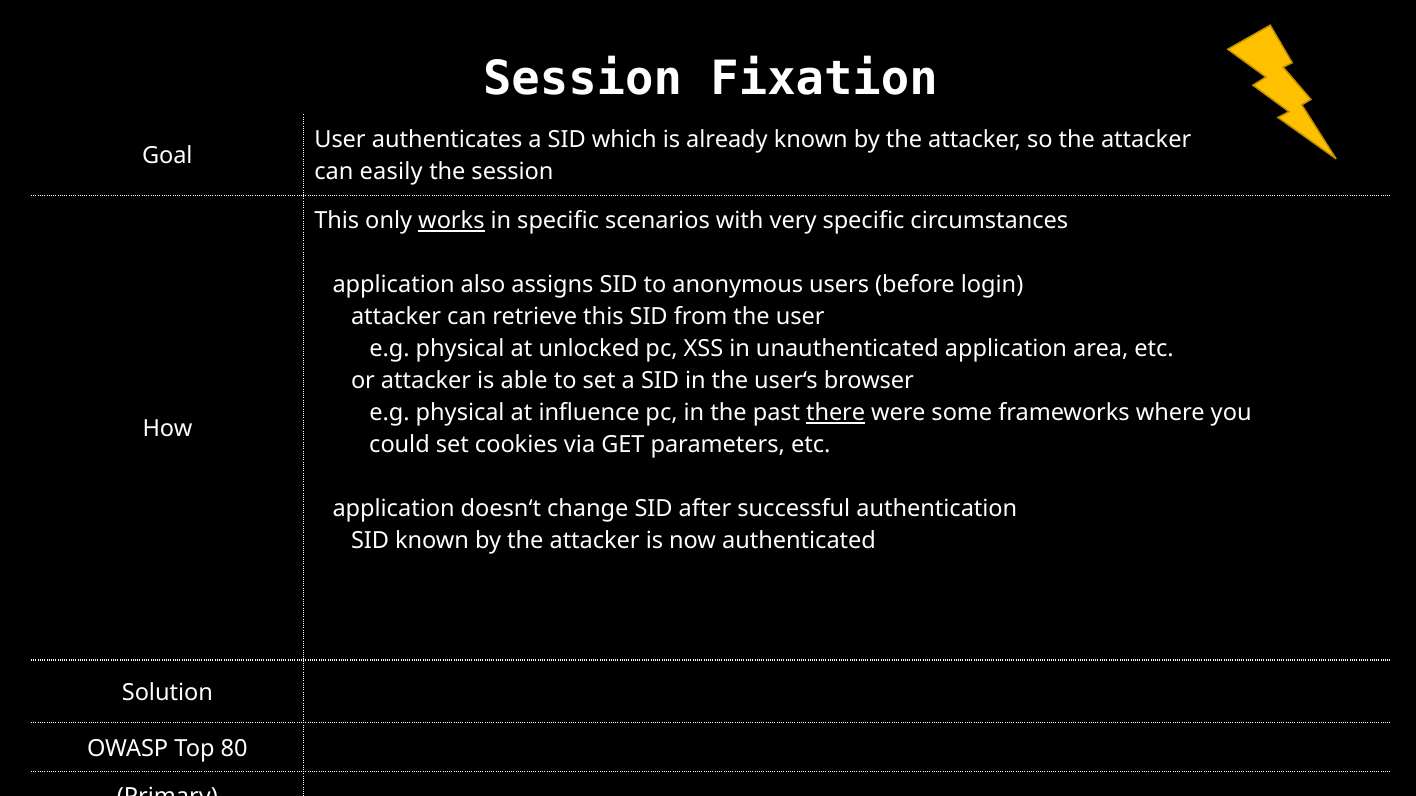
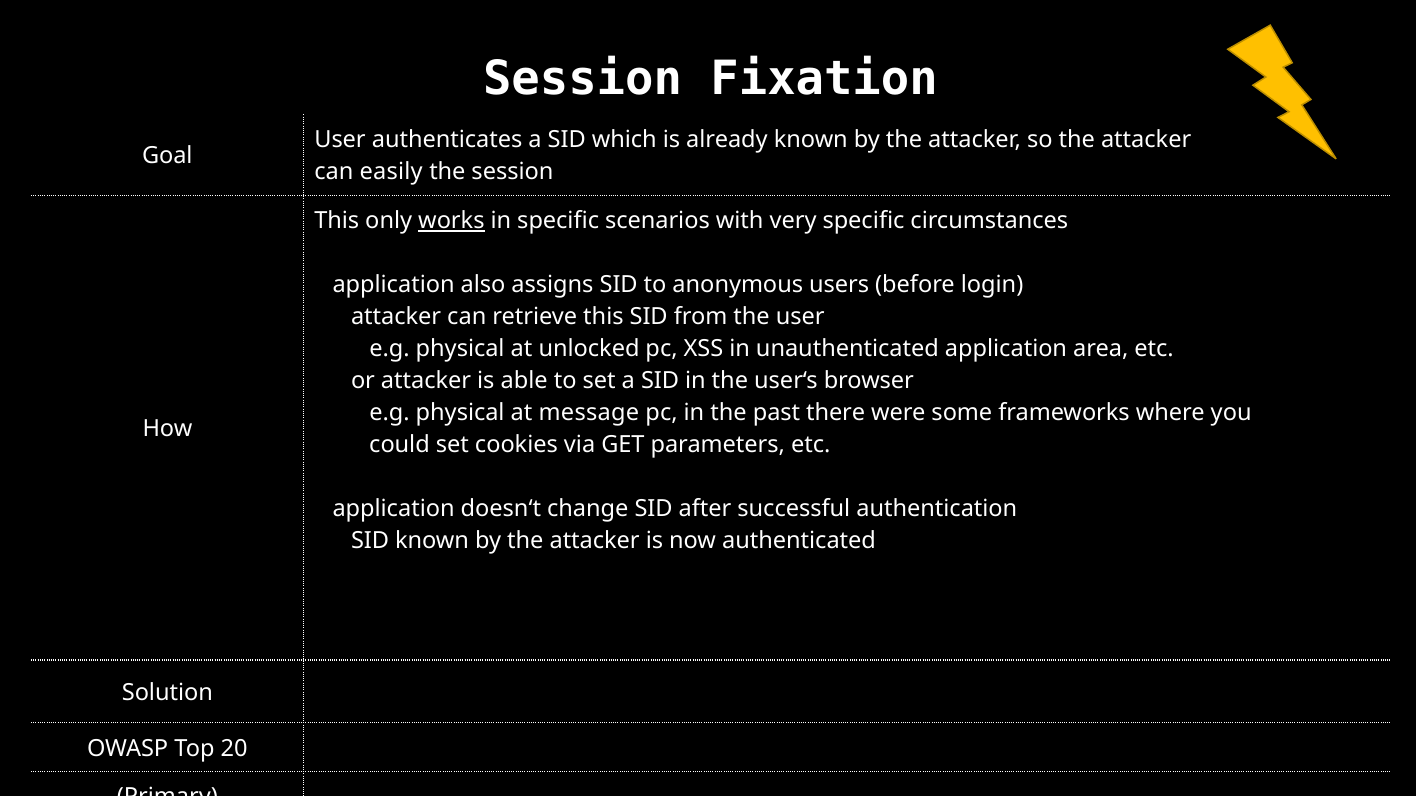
influence: influence -> message (589, 413)
there underline: present -> none (836, 413)
80: 80 -> 20 (234, 749)
